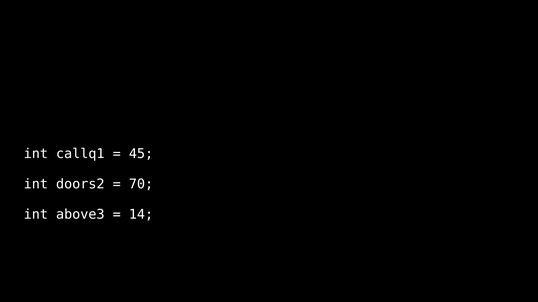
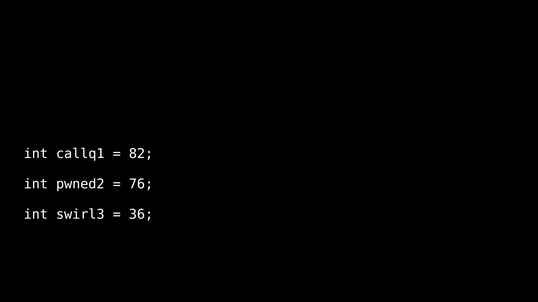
45: 45 -> 82 (141, 154)
doors2: doors2 -> pwned2 (80, 184)
70: 70 -> 76 (141, 184)
above3: above3 -> swirl3 (80, 215)
14: 14 -> 36 (141, 215)
